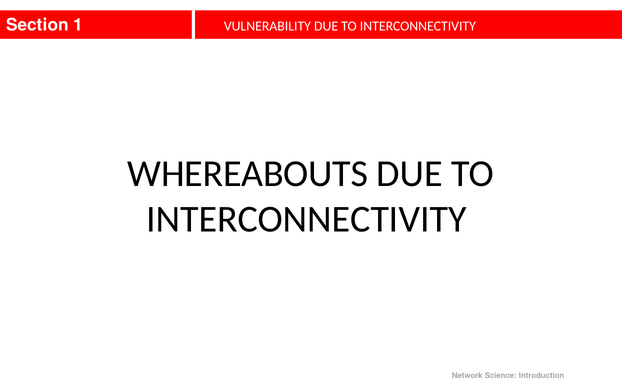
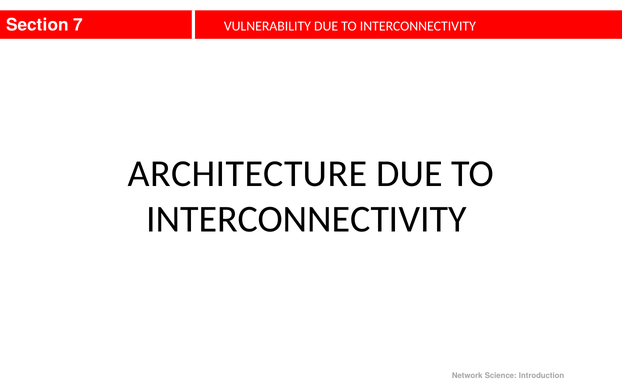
1: 1 -> 7 (78, 25)
WHEREABOUTS: WHEREABOUTS -> ARCHITECTURE (247, 174)
